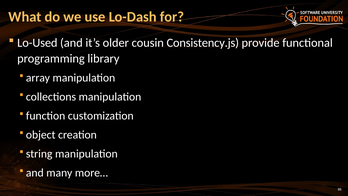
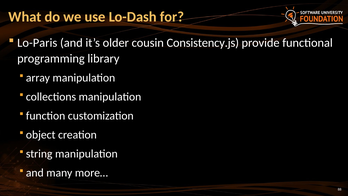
Lo-Used: Lo-Used -> Lo-Paris (37, 43)
